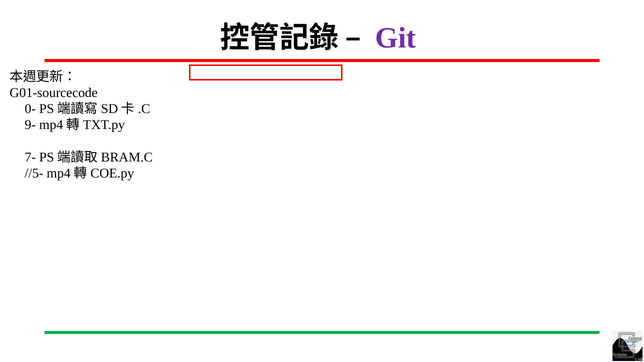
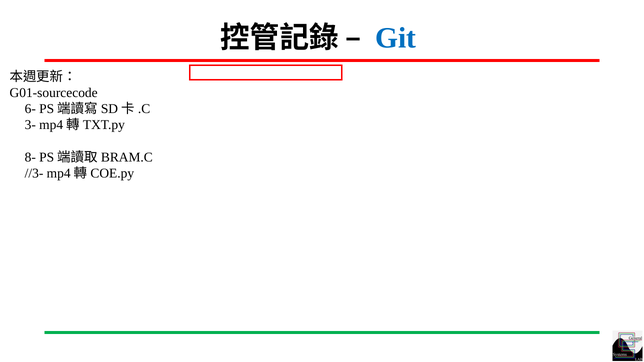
Git colour: purple -> blue (396, 38)
0-: 0- -> 6- (30, 109)
9-: 9- -> 3- (30, 125)
7-: 7- -> 8- (30, 157)
//5-: //5- -> //3- (34, 173)
